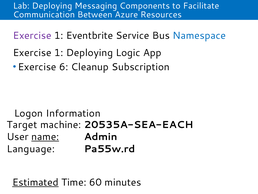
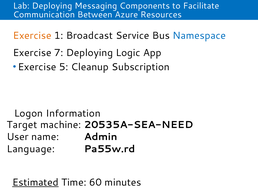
Exercise colour: purple -> orange (32, 36)
Eventbrite: Eventbrite -> Broadcast (90, 36)
1: 1 -> 7 (59, 53)
6: 6 -> 5 (64, 67)
20535A-SEA-EACH: 20535A-SEA-EACH -> 20535A-SEA-NEED (139, 124)
name underline: present -> none (45, 136)
